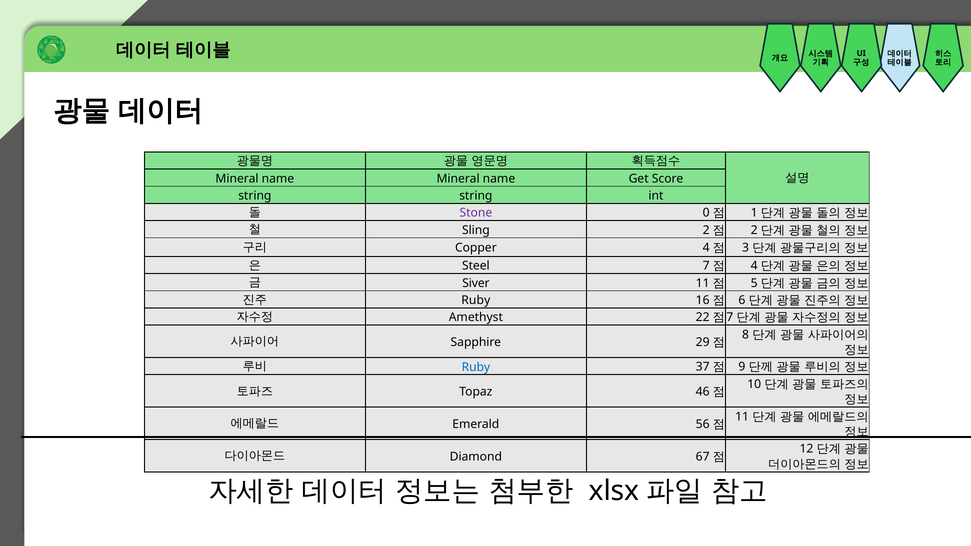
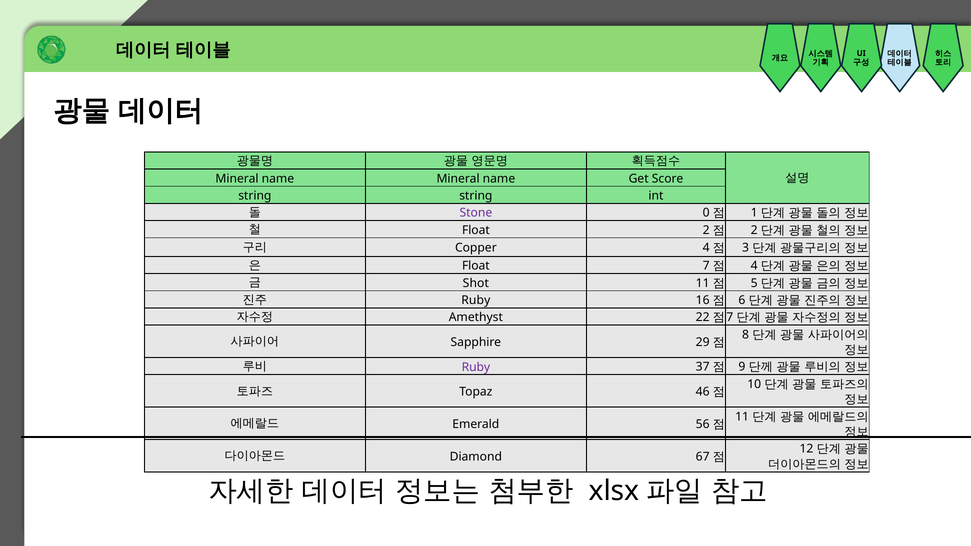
Sling: Sling -> Float (476, 230)
Steel: Steel -> Float (476, 266)
Siver: Siver -> Shot (476, 283)
Ruby colour: blue -> purple (476, 367)
